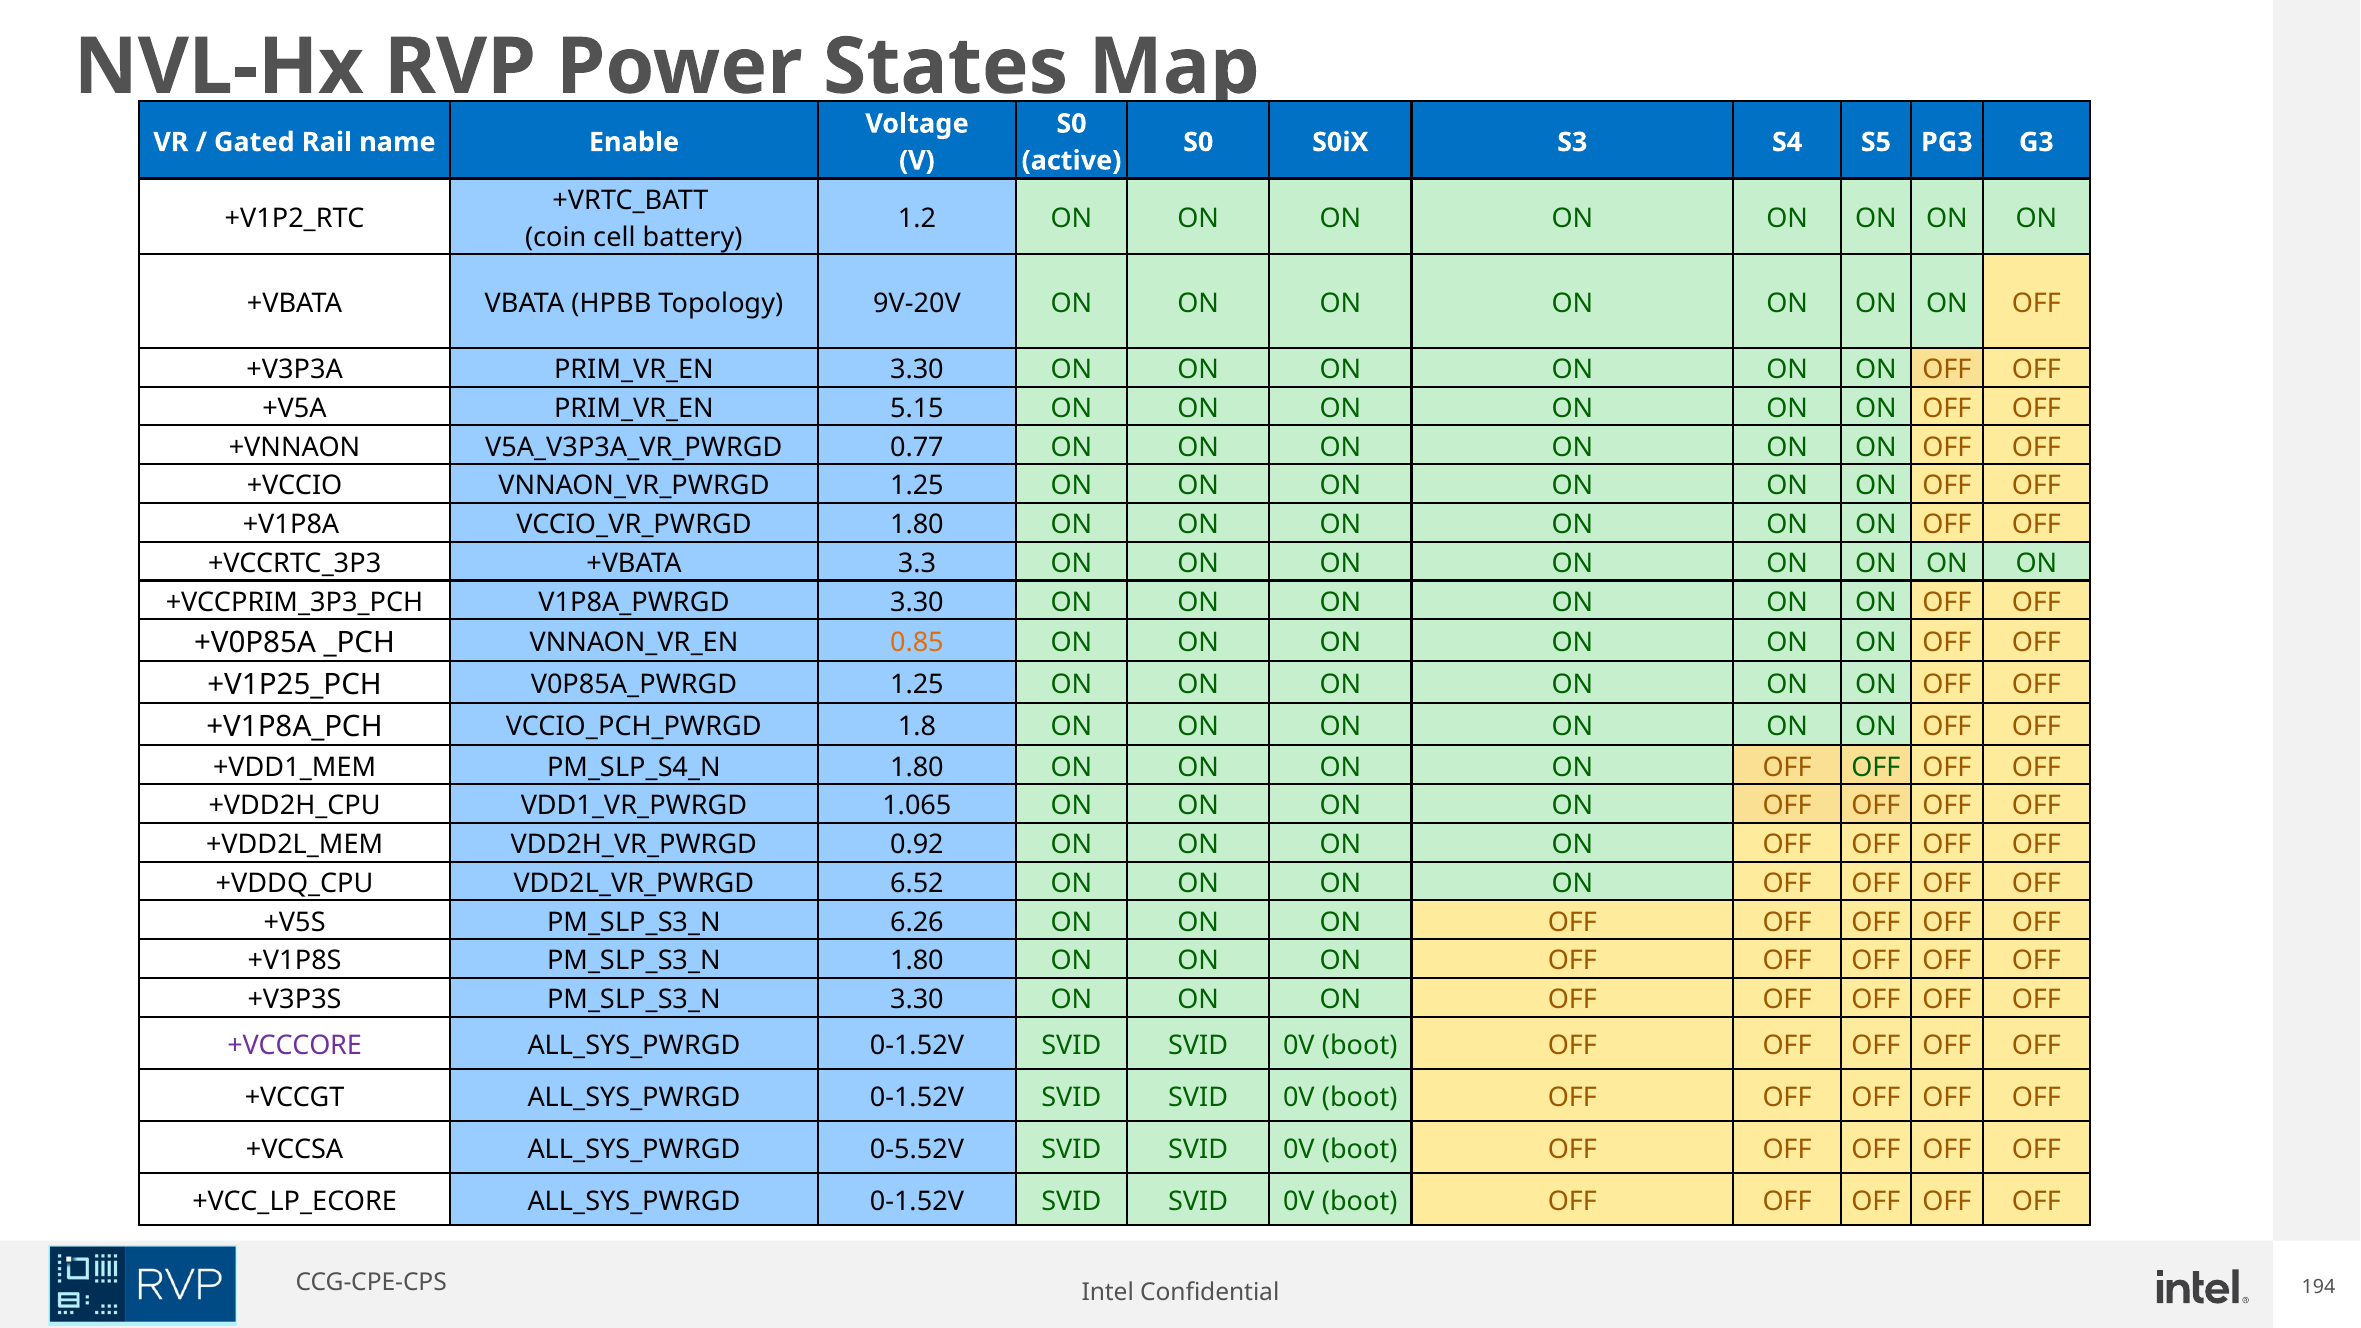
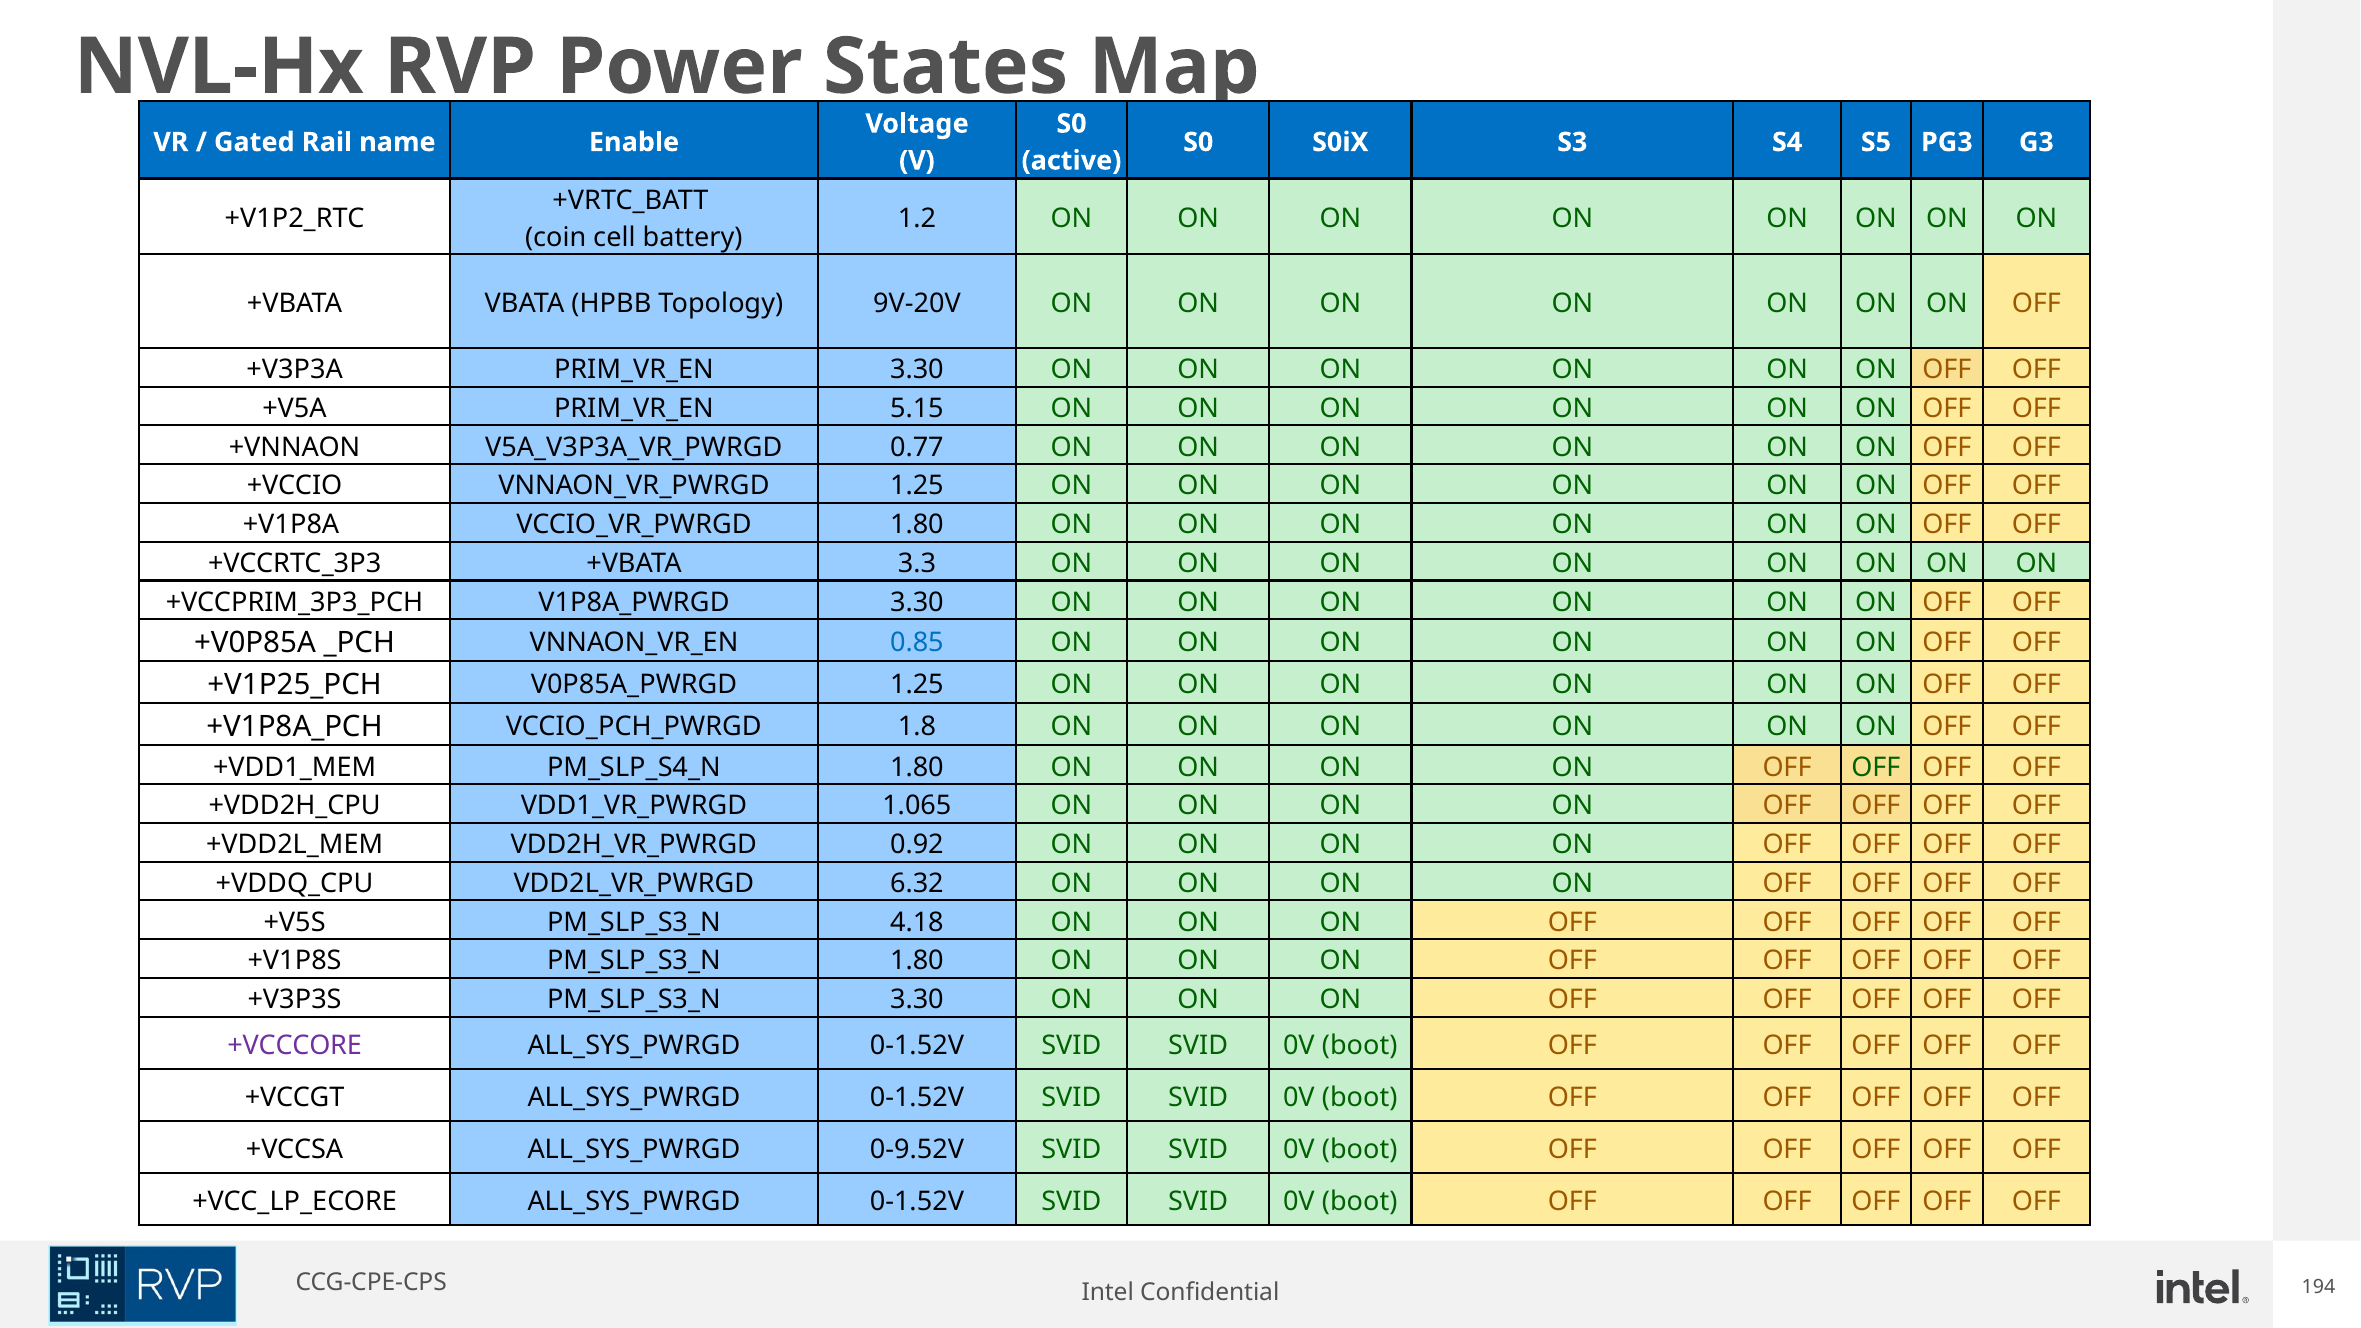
0.85 colour: orange -> blue (917, 643)
6.52: 6.52 -> 6.32 (917, 883)
6.26: 6.26 -> 4.18 (917, 922)
0-5.52V: 0-5.52V -> 0-9.52V (917, 1149)
